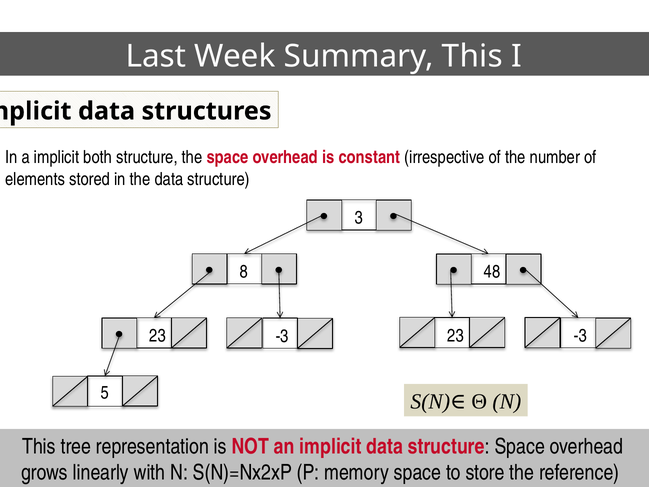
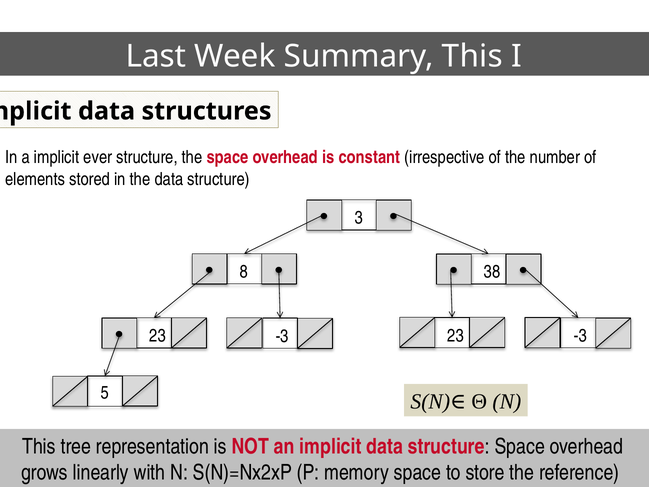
both: both -> ever (98, 157)
48: 48 -> 38 (492, 272)
